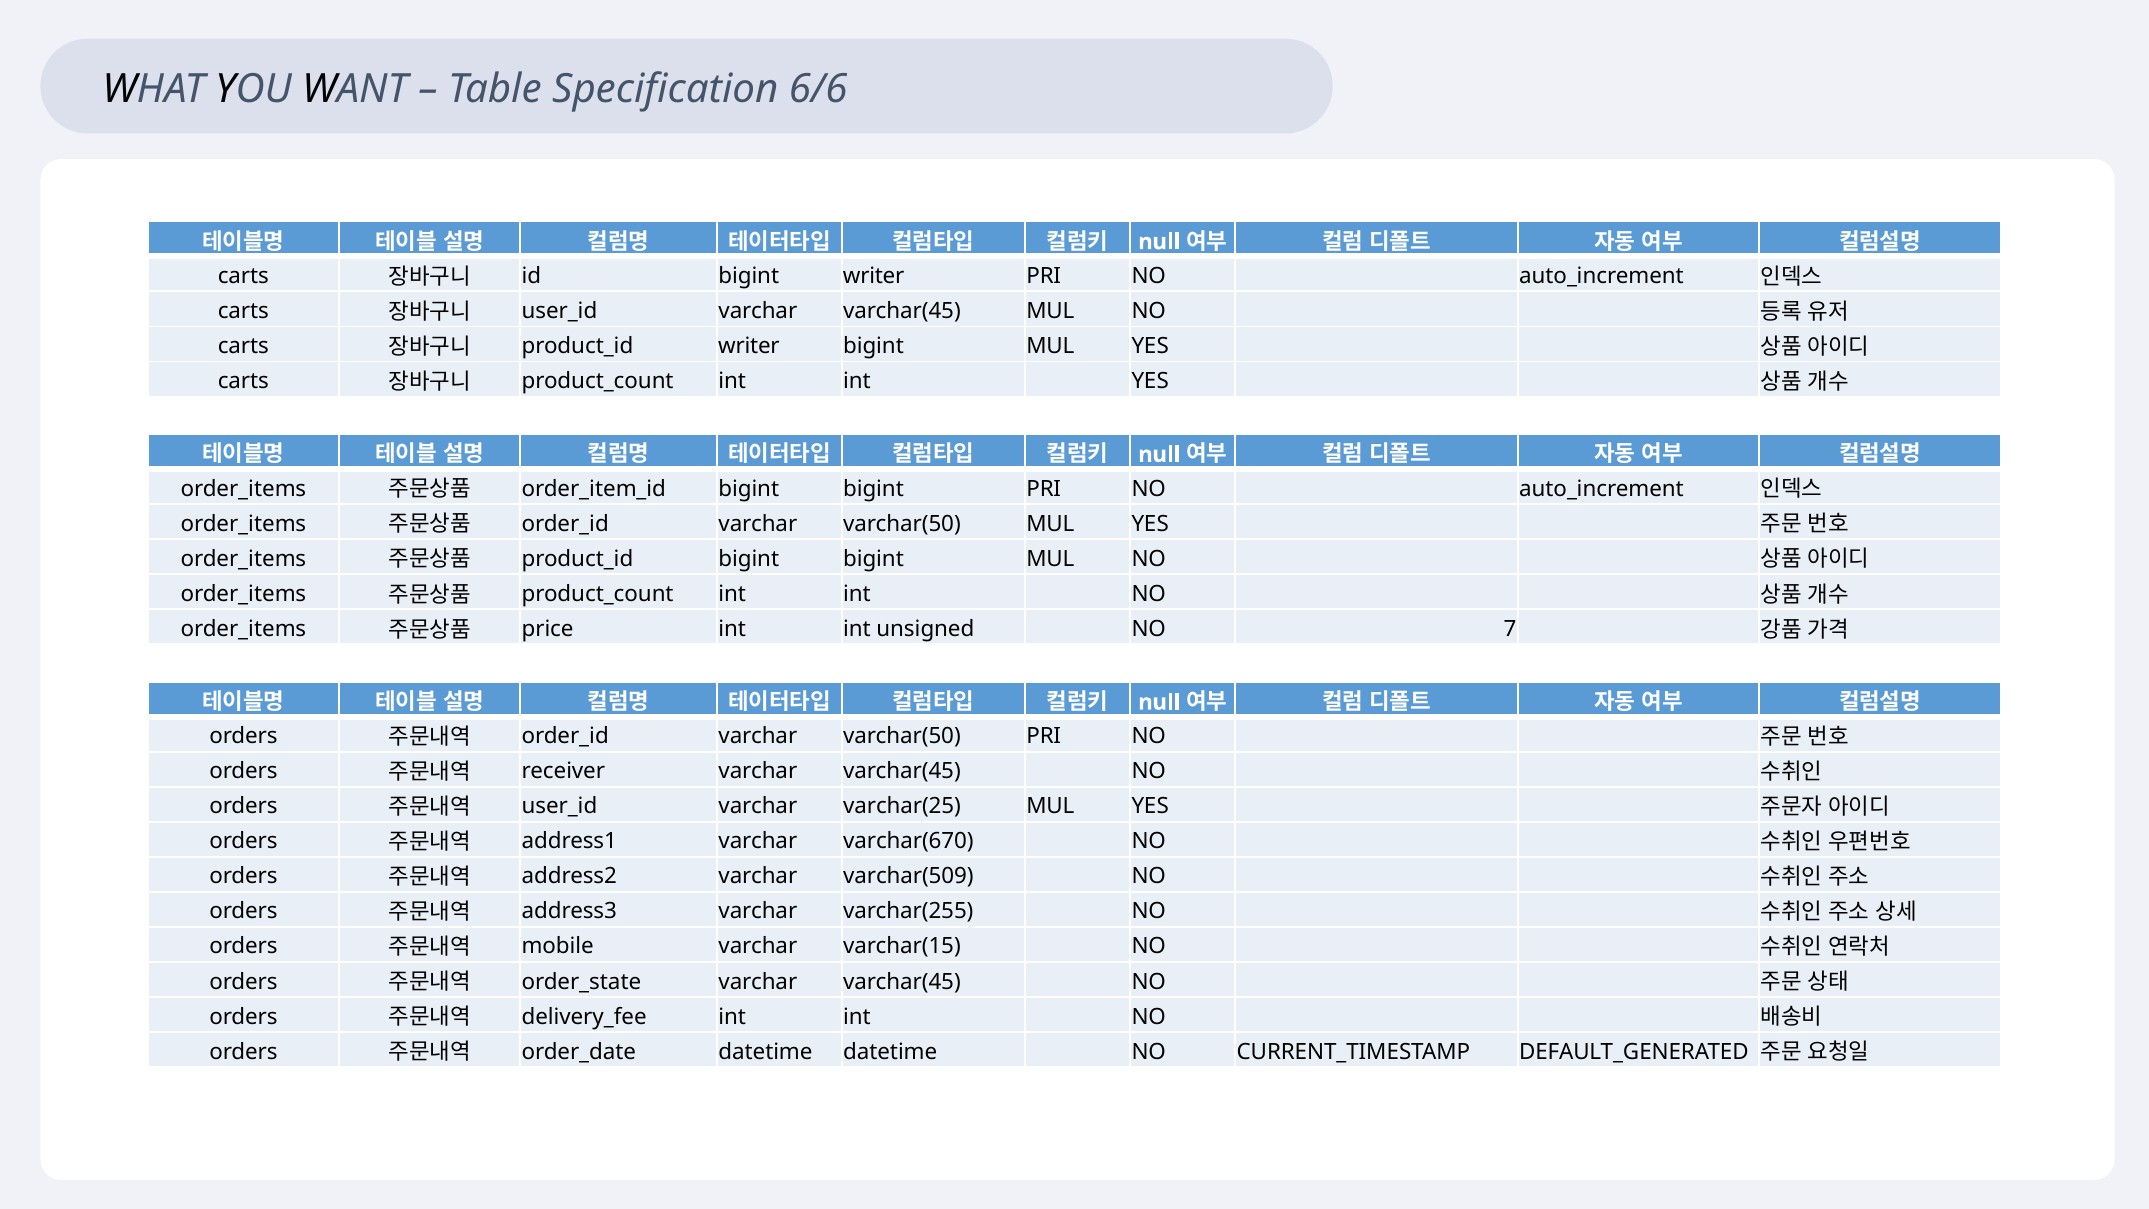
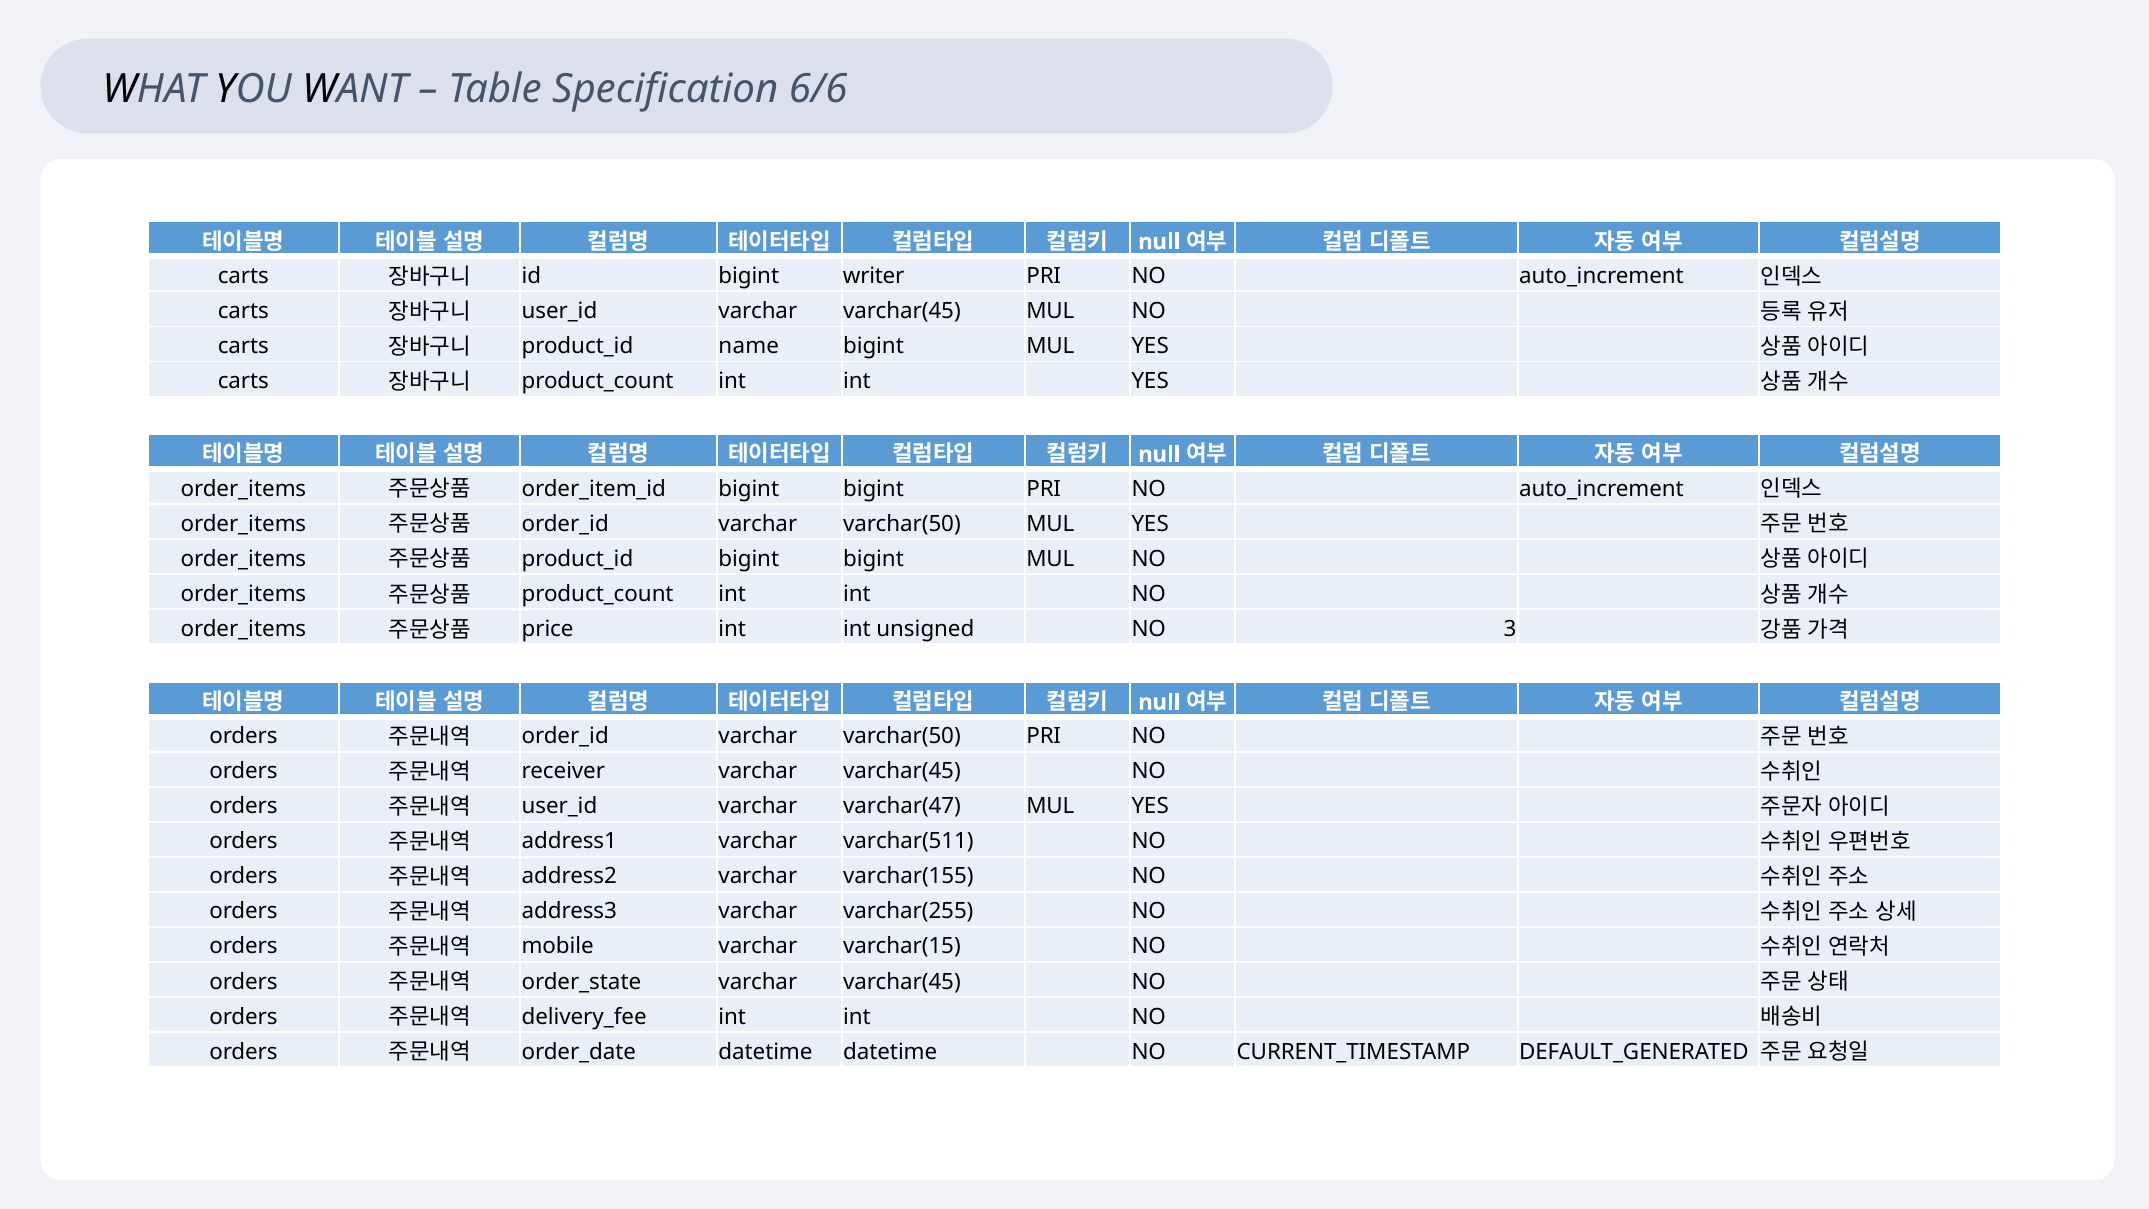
writer: writer -> name (749, 346)
7: 7 -> 3 (1510, 629)
varchar(25: varchar(25 -> varchar(47 (902, 806)
varchar(670: varchar(670 -> varchar(511 (908, 841)
varchar(509: varchar(509 -> varchar(155 (908, 876)
